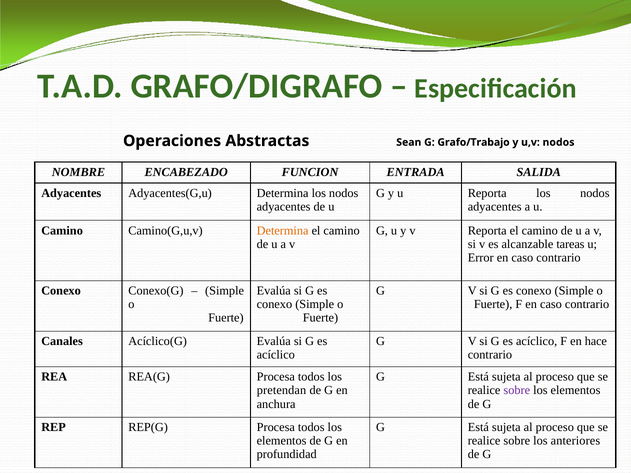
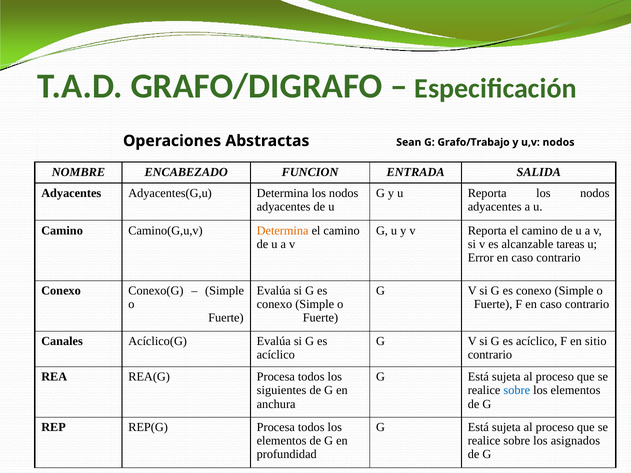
hace: hace -> sitio (596, 341)
pretendan: pretendan -> siguientes (282, 391)
sobre colour: purple -> blue (517, 391)
anteriores: anteriores -> asignados (575, 441)
